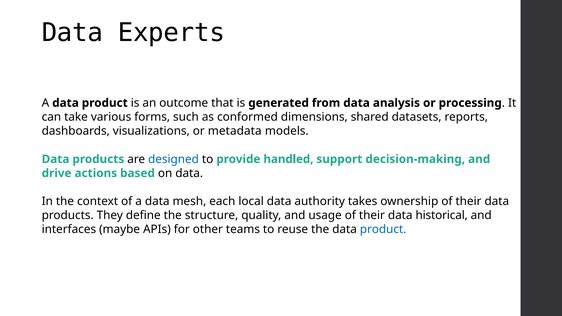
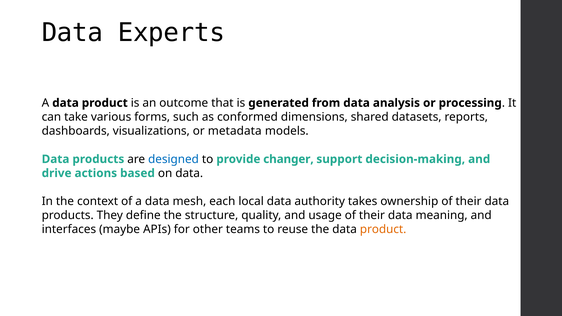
handled: handled -> changer (288, 159)
historical: historical -> meaning (442, 215)
product colour: blue -> orange (383, 229)
